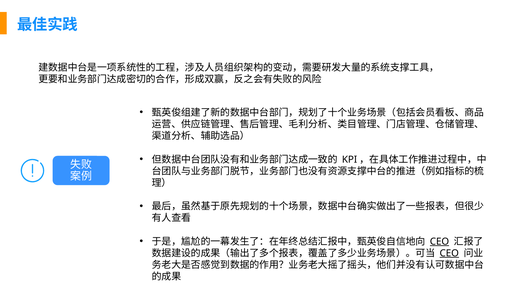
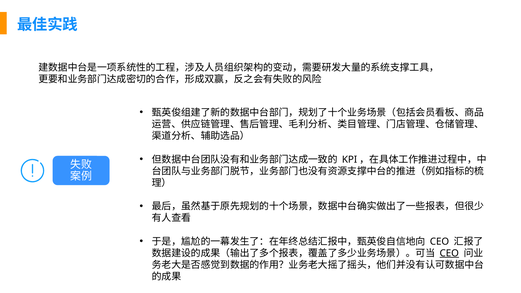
CEO underline: present -> none (439, 242)
